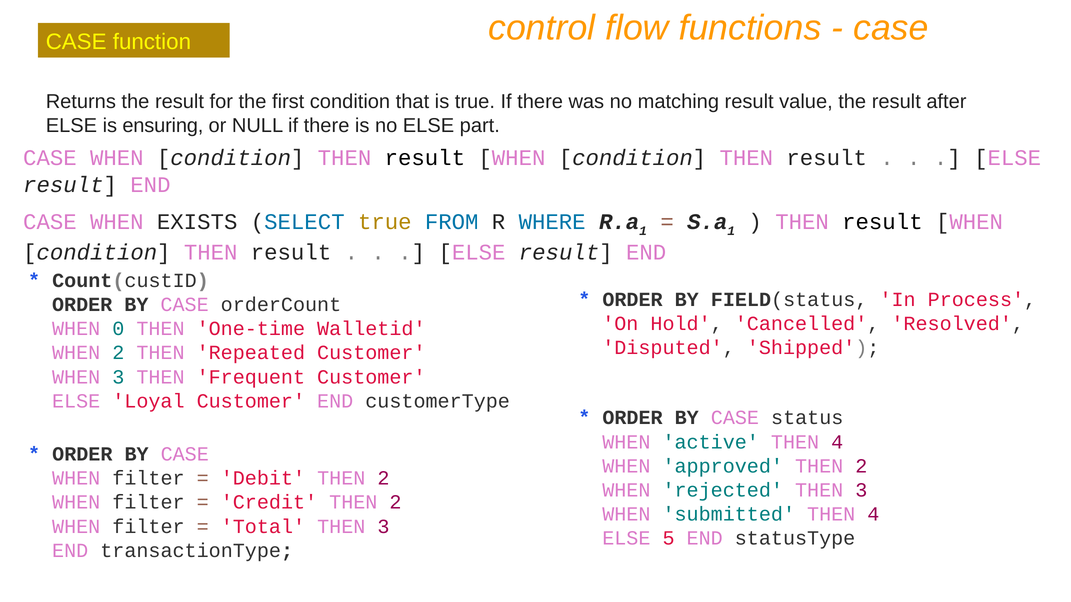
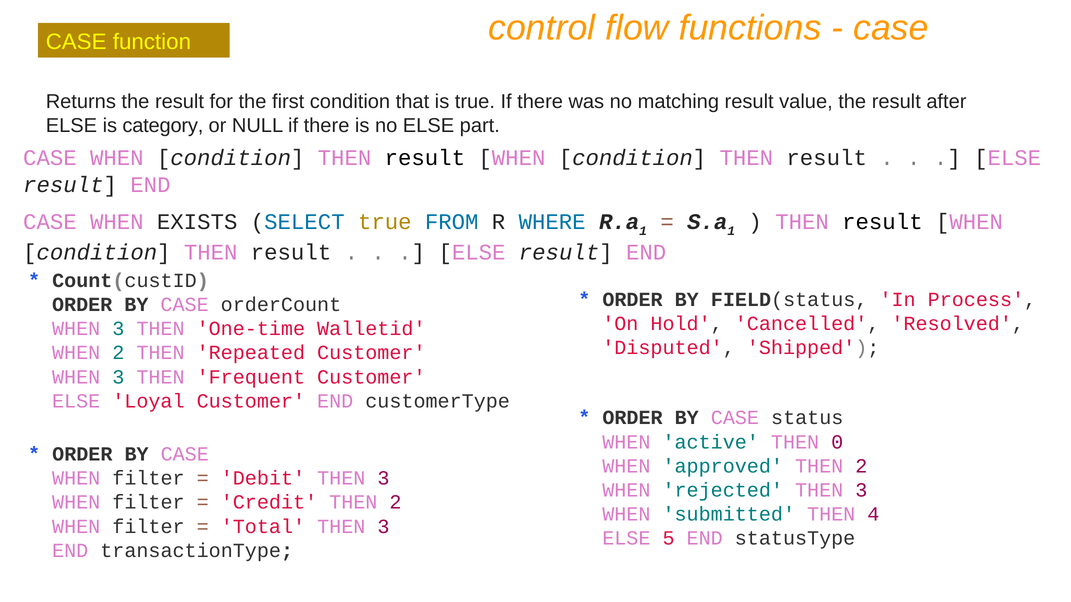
ensuring: ensuring -> category (163, 126)
0: 0 -> 3 (118, 329)
active THEN 4: 4 -> 0 (837, 442)
Debit THEN 2: 2 -> 3 (383, 479)
